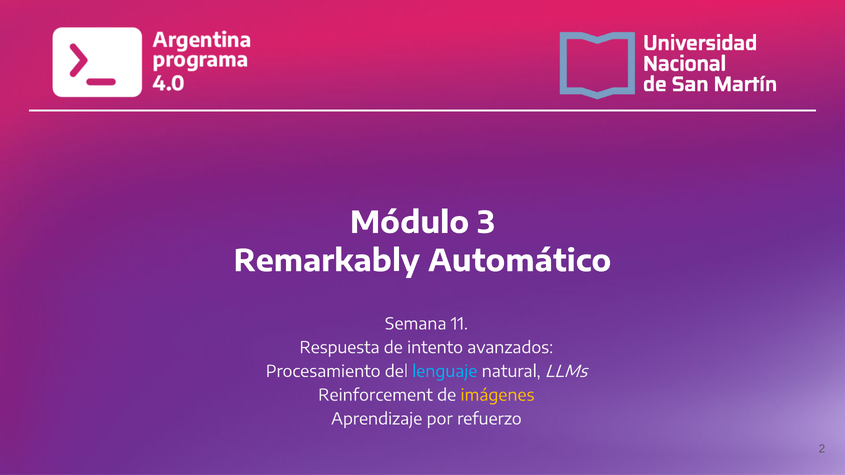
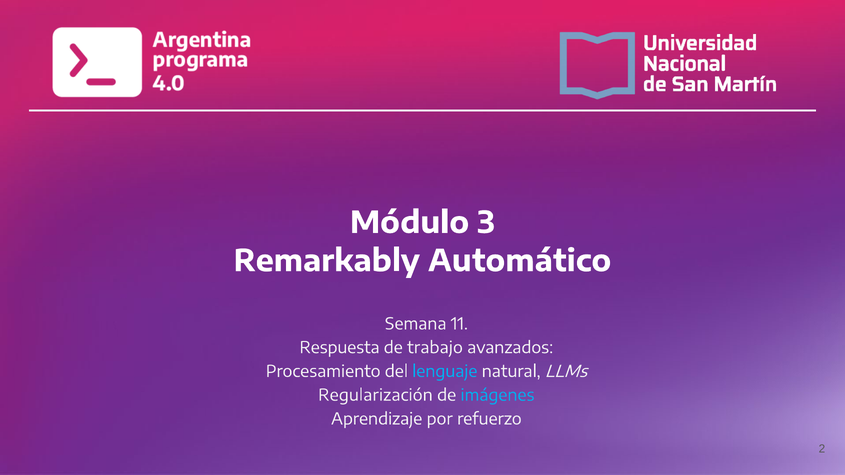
intento: intento -> trabajo (435, 348)
Reinforcement: Reinforcement -> Regularización (375, 396)
imágenes colour: yellow -> light blue (498, 396)
